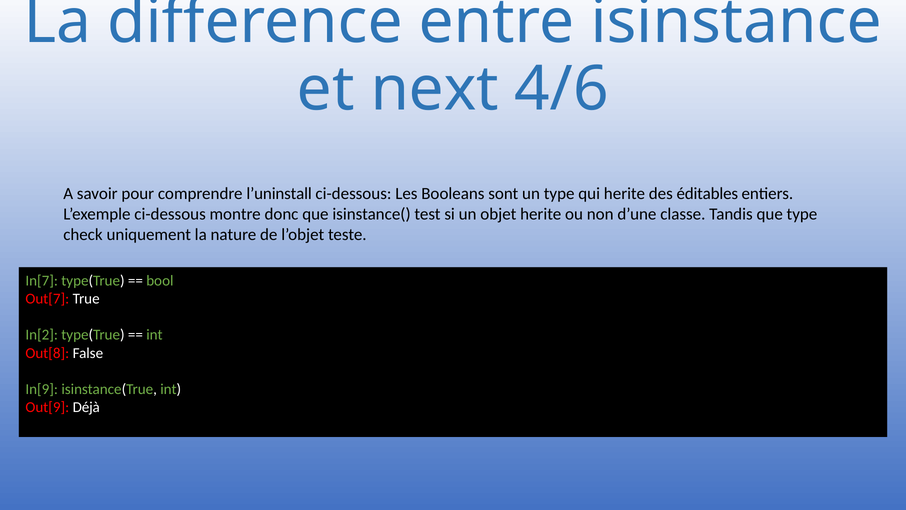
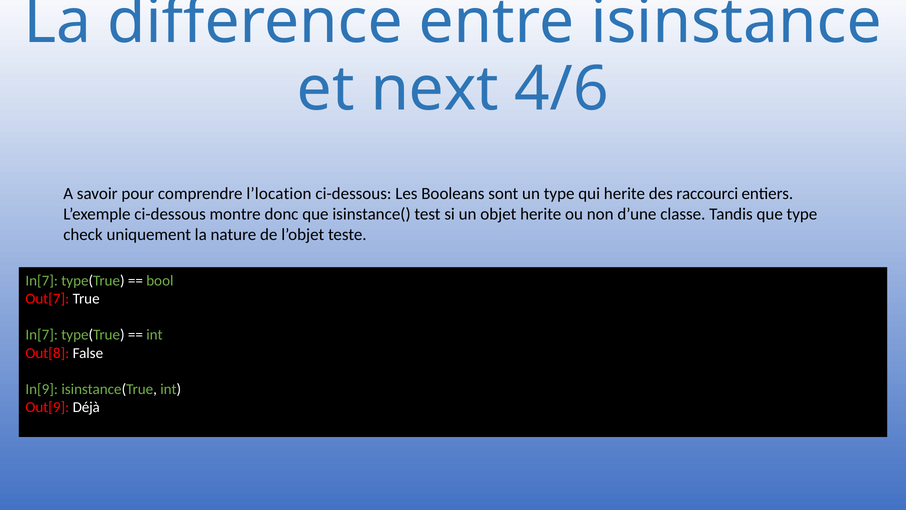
l’uninstall: l’uninstall -> l’location (279, 194)
éditables: éditables -> raccourci (707, 194)
In[2: In[2 -> In[7 (42, 335)
